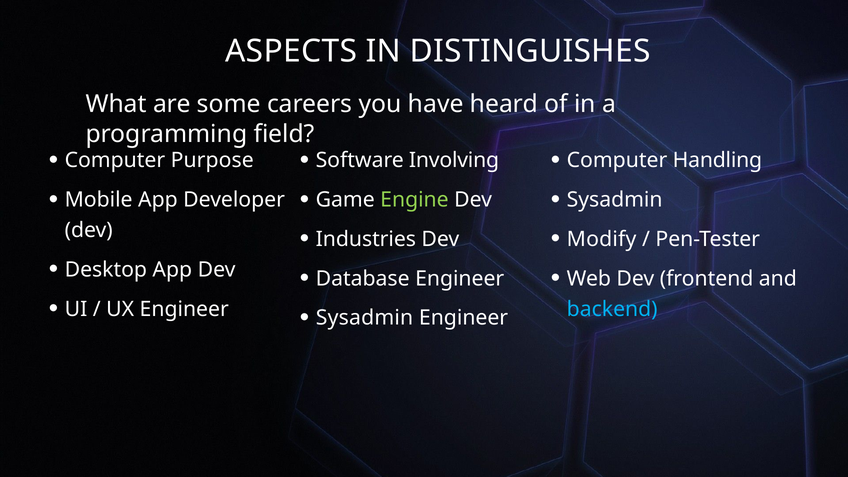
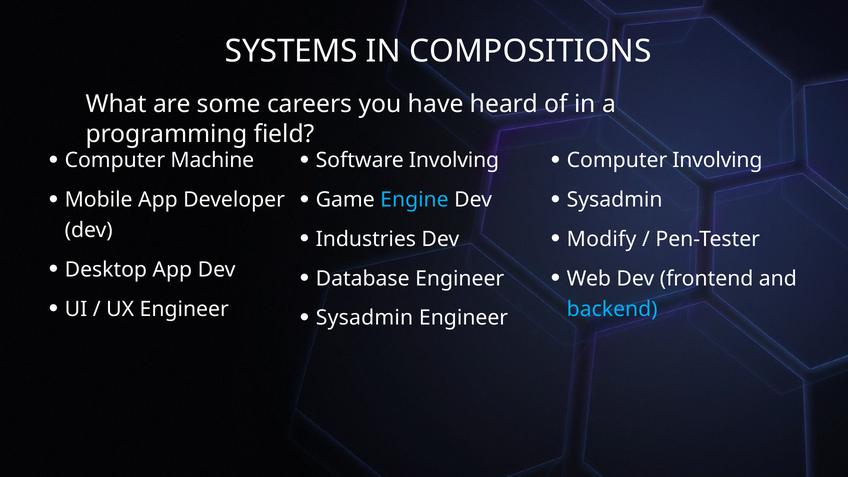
ASPECTS: ASPECTS -> SYSTEMS (291, 51)
DISTINGUISHES: DISTINGUISHES -> COMPOSITIONS (530, 51)
Purpose: Purpose -> Machine (212, 160)
Computer Handling: Handling -> Involving (717, 160)
Engine colour: light green -> light blue (414, 200)
